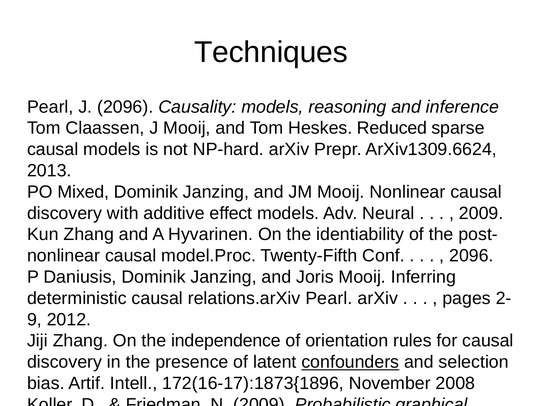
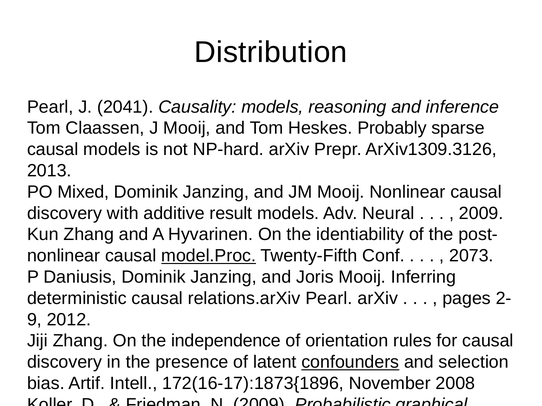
Techniques: Techniques -> Distribution (271, 52)
J 2096: 2096 -> 2041 (125, 107)
Reduced: Reduced -> Probably (392, 128)
ArXiv1309.6624: ArXiv1309.6624 -> ArXiv1309.3126 (431, 150)
effect: effect -> result (231, 213)
model.Proc underline: none -> present (209, 256)
2096: 2096 -> 2073 (471, 256)
